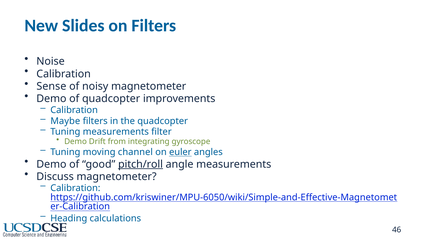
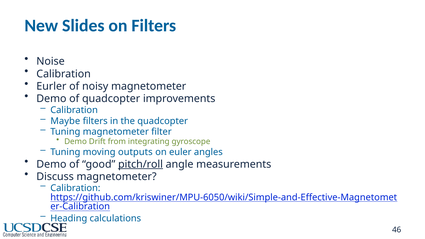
Sense: Sense -> Eurler (51, 86)
Tuning measurements: measurements -> magnetometer (116, 132)
channel: channel -> outputs (135, 152)
euler underline: present -> none (180, 152)
